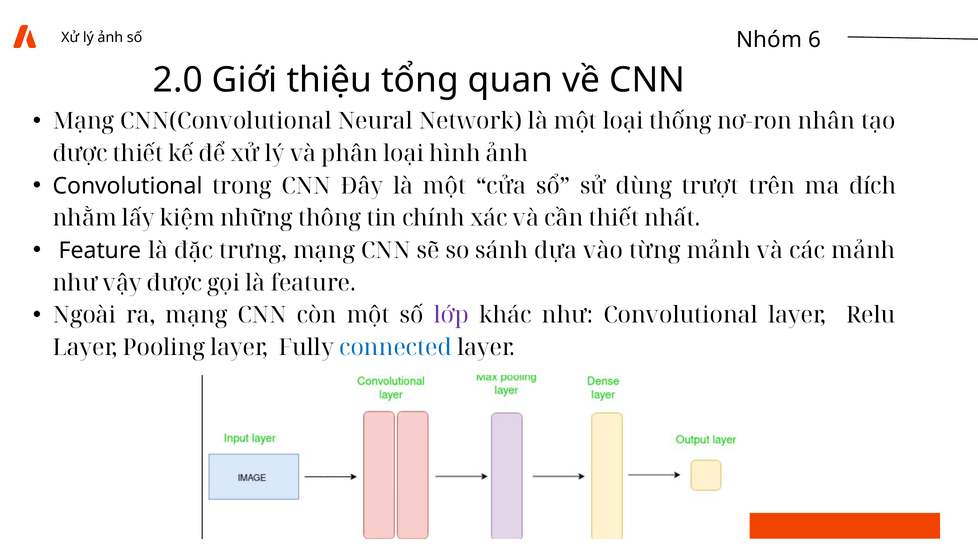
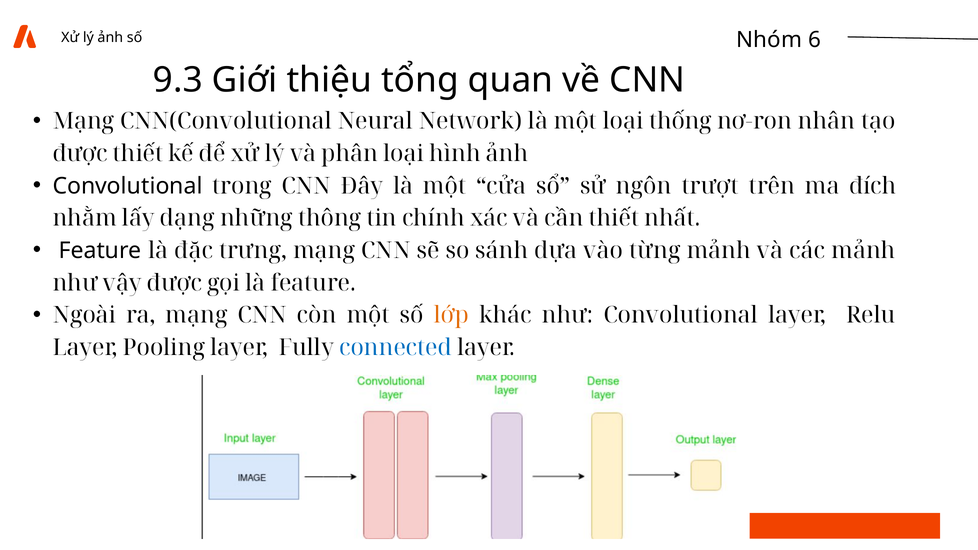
2.0: 2.0 -> 9.3 (178, 80)
dùng: dùng -> ngôn (644, 186)
kiệm: kiệm -> dạng (187, 218)
lớp colour: purple -> orange (451, 315)
